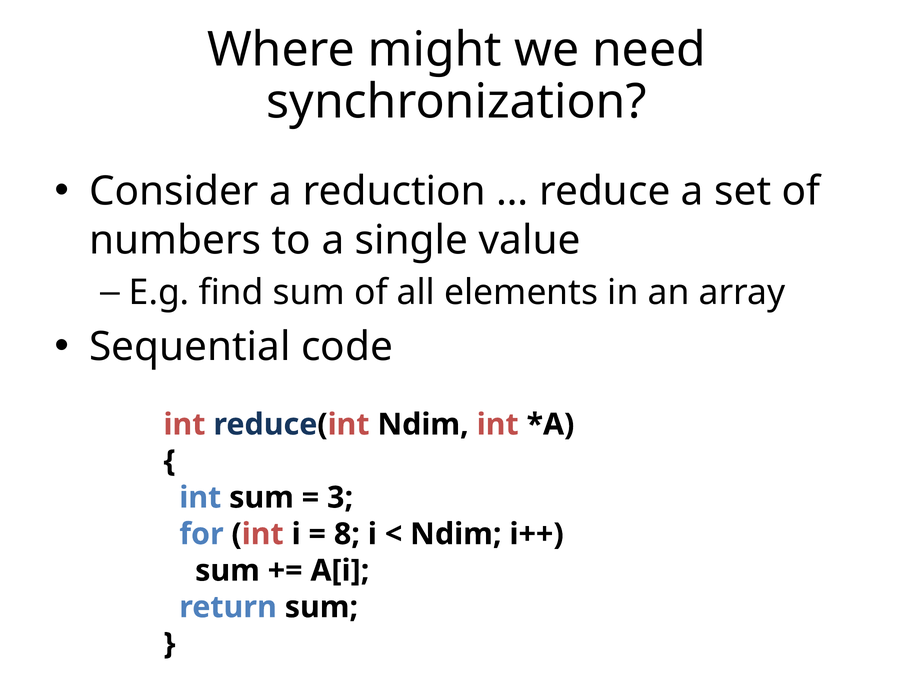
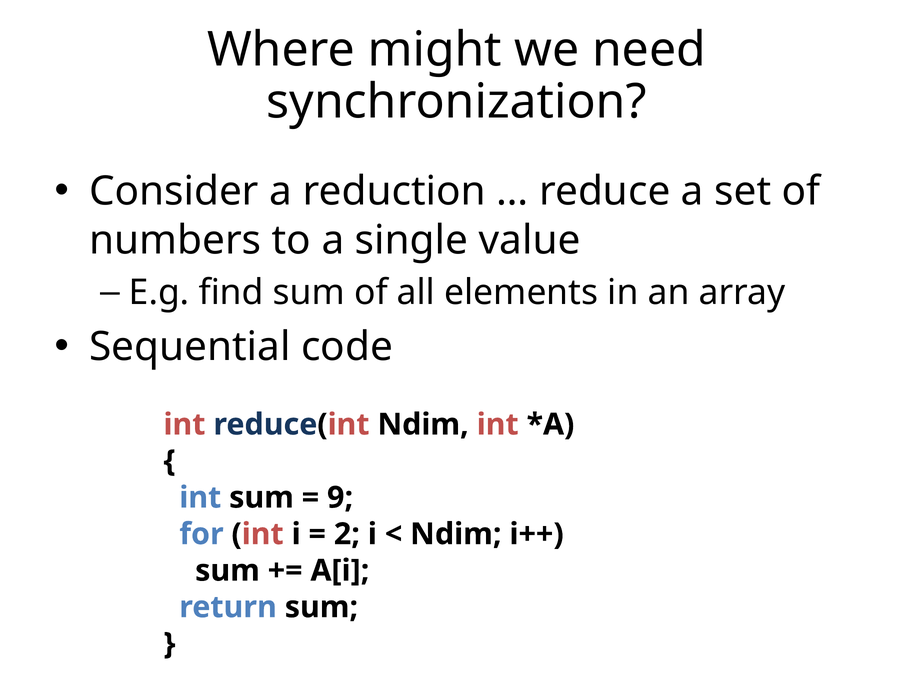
3: 3 -> 9 (340, 497)
8: 8 -> 2 (347, 534)
